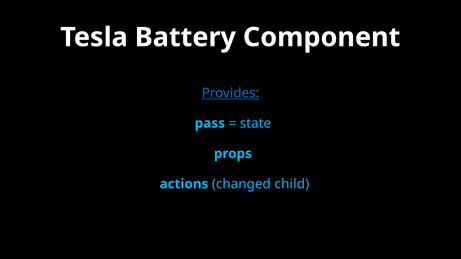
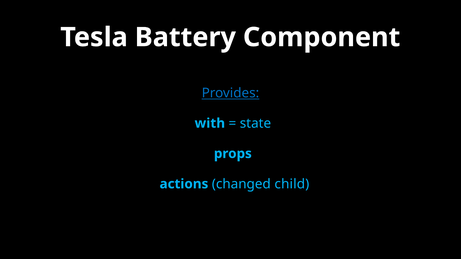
pass: pass -> with (210, 123)
